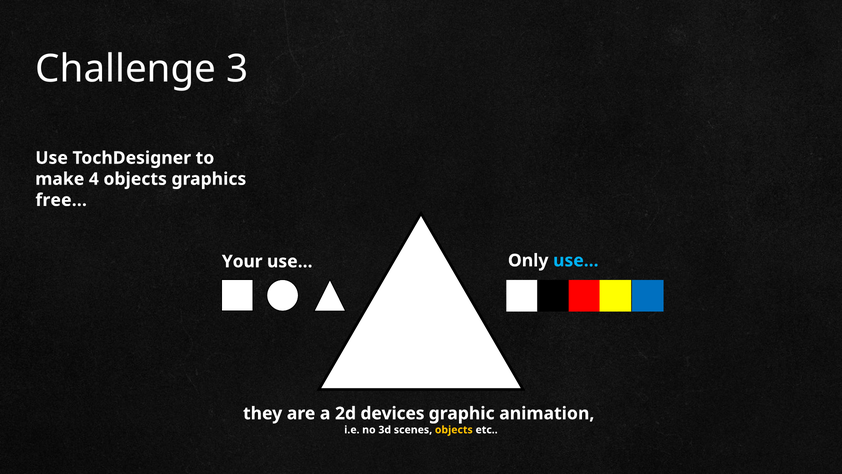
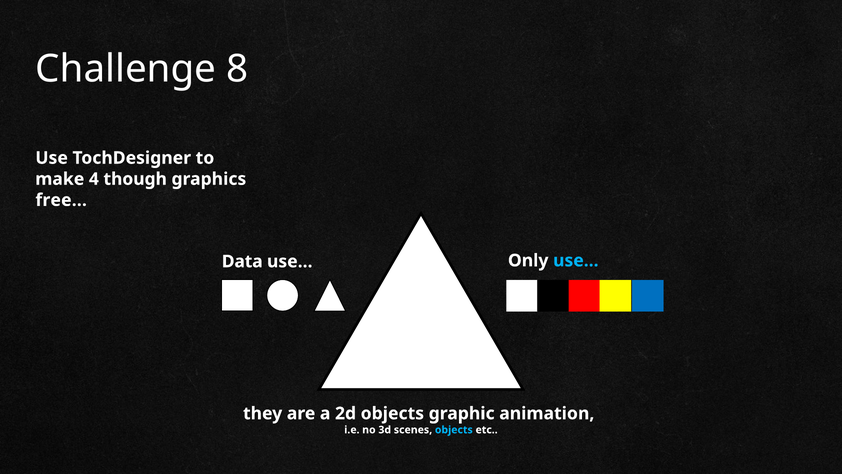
3: 3 -> 8 (237, 69)
4 objects: objects -> though (135, 179)
Your: Your -> Data (242, 261)
2d devices: devices -> objects (392, 413)
objects colour: yellow -> light blue (454, 430)
